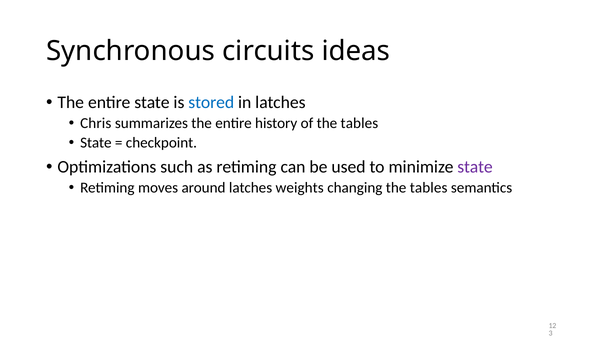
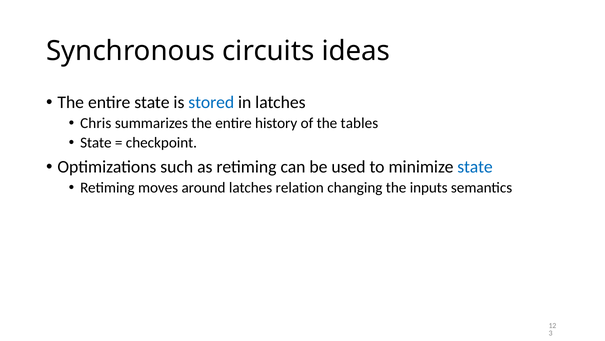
state colour: purple -> blue (475, 167)
weights: weights -> relation (300, 187)
changing the tables: tables -> inputs (429, 187)
